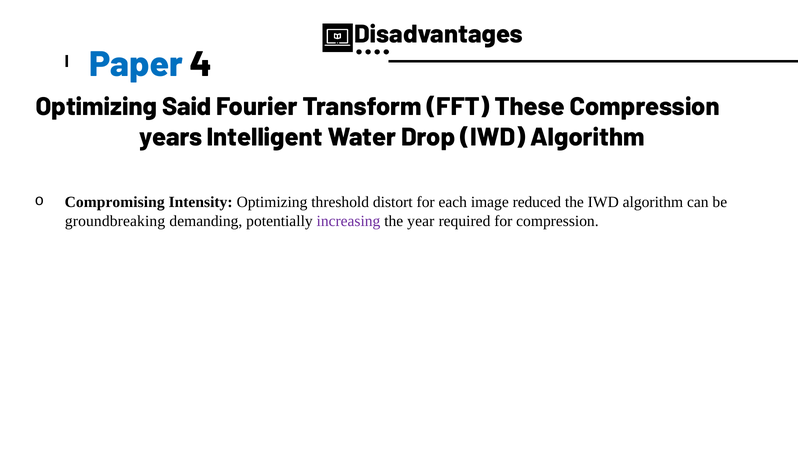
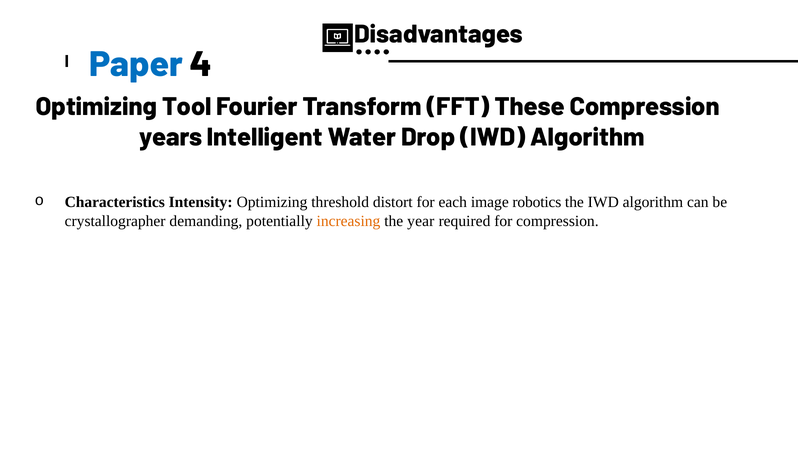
Said: Said -> Tool (187, 107)
Compromising: Compromising -> Characteristics (115, 202)
reduced: reduced -> robotics (537, 202)
groundbreaking: groundbreaking -> crystallographer (115, 221)
increasing colour: purple -> orange (348, 221)
